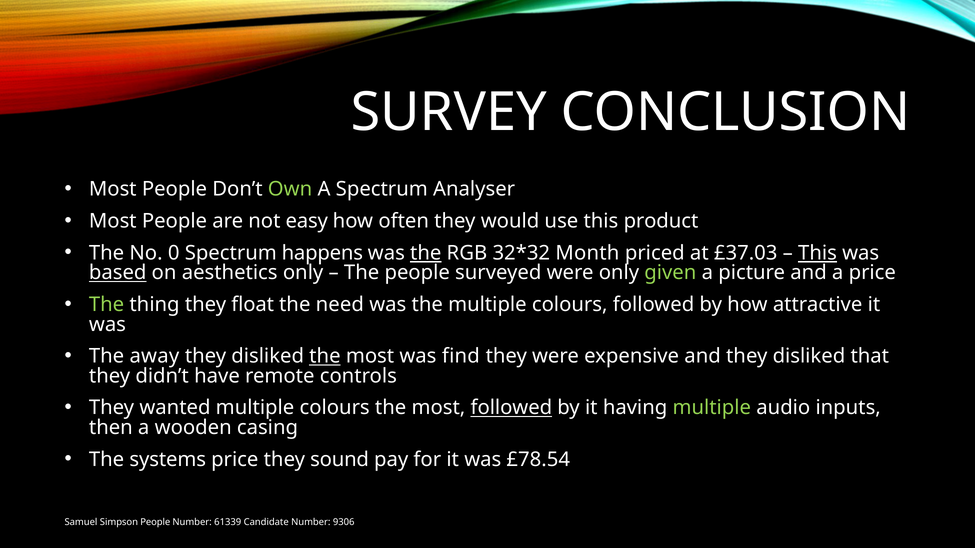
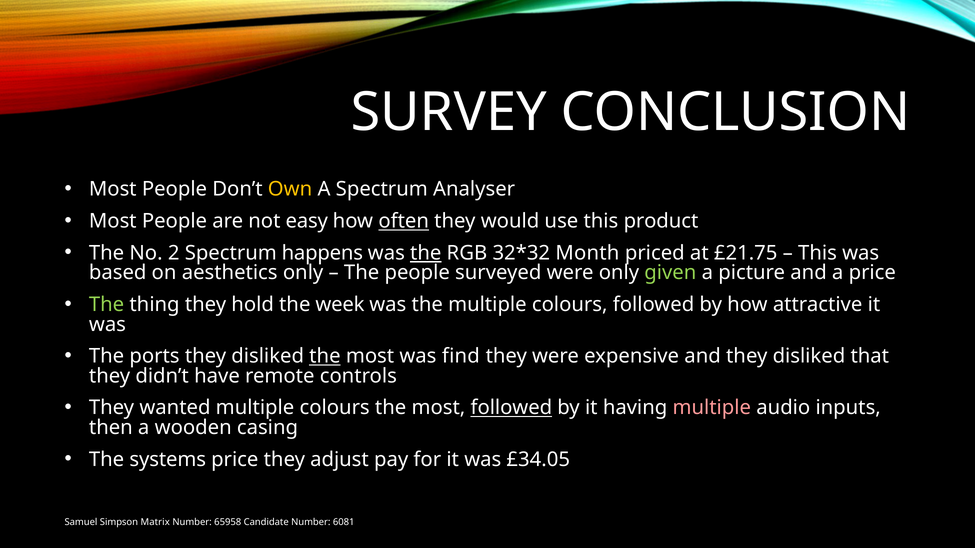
Own colour: light green -> yellow (290, 189)
often underline: none -> present (404, 221)
0: 0 -> 2 (174, 253)
£37.03: £37.03 -> £21.75 (746, 253)
This underline: present -> none (818, 253)
based underline: present -> none (118, 273)
float: float -> hold (253, 305)
need: need -> week (340, 305)
away: away -> ports (154, 357)
multiple colour: light green -> pink (712, 408)
sound: sound -> adjust (339, 460)
£78.54: £78.54 -> £34.05 (538, 460)
Simpson People: People -> Matrix (155, 523)
61339: 61339 -> 65958 (228, 523)
9306: 9306 -> 6081 (344, 523)
